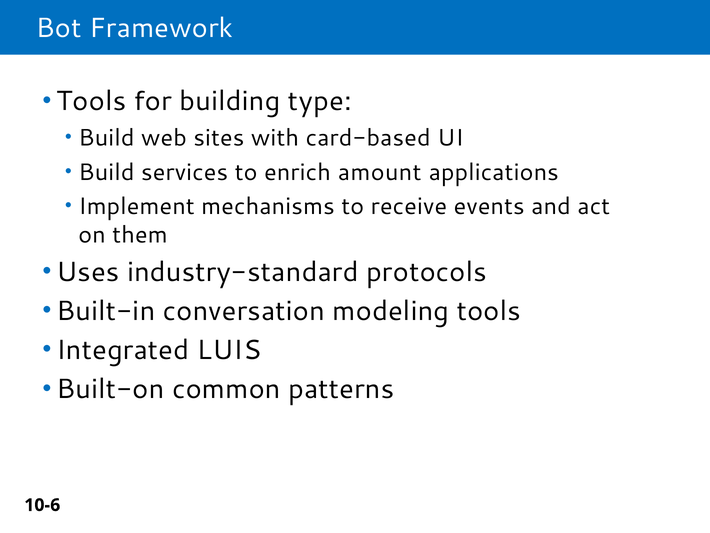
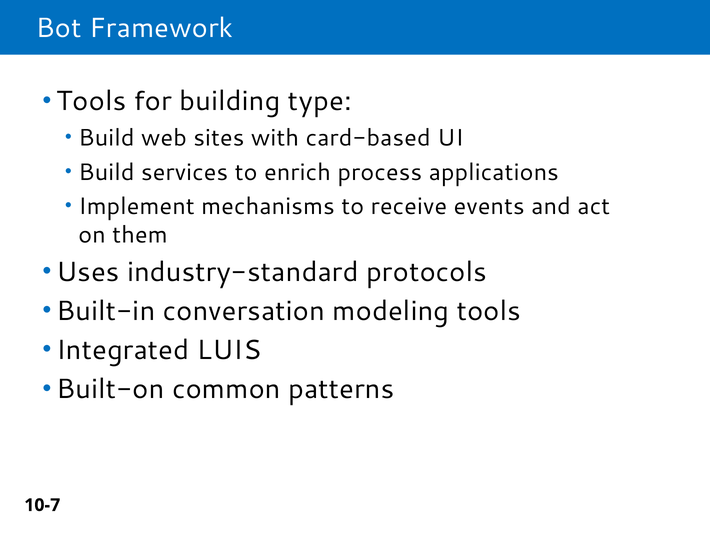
amount: amount -> process (380, 172)
10-6: 10-6 -> 10-7 (42, 505)
